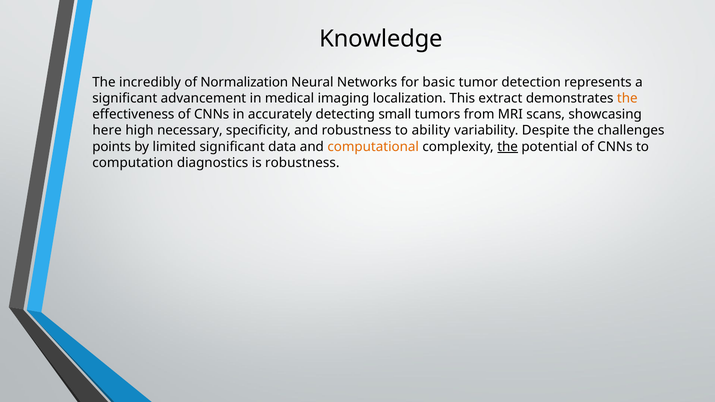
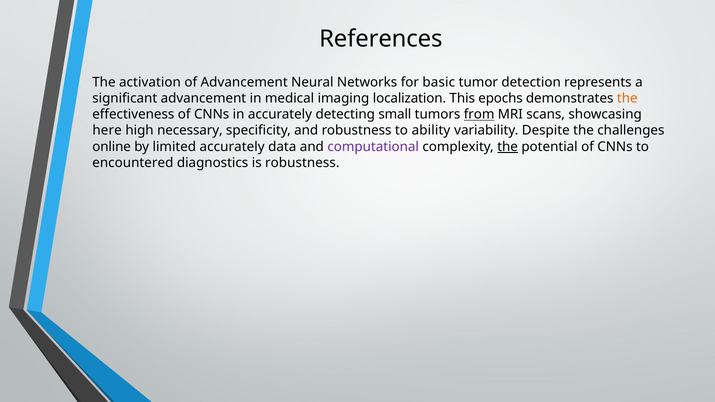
Knowledge: Knowledge -> References (381, 39)
incredibly: incredibly -> activation (150, 82)
of Normalization: Normalization -> Advancement (244, 82)
extract: extract -> epochs (501, 98)
from underline: none -> present (479, 115)
points: points -> online (112, 147)
limited significant: significant -> accurately (232, 147)
computational colour: orange -> purple (373, 147)
computation: computation -> encountered (133, 163)
